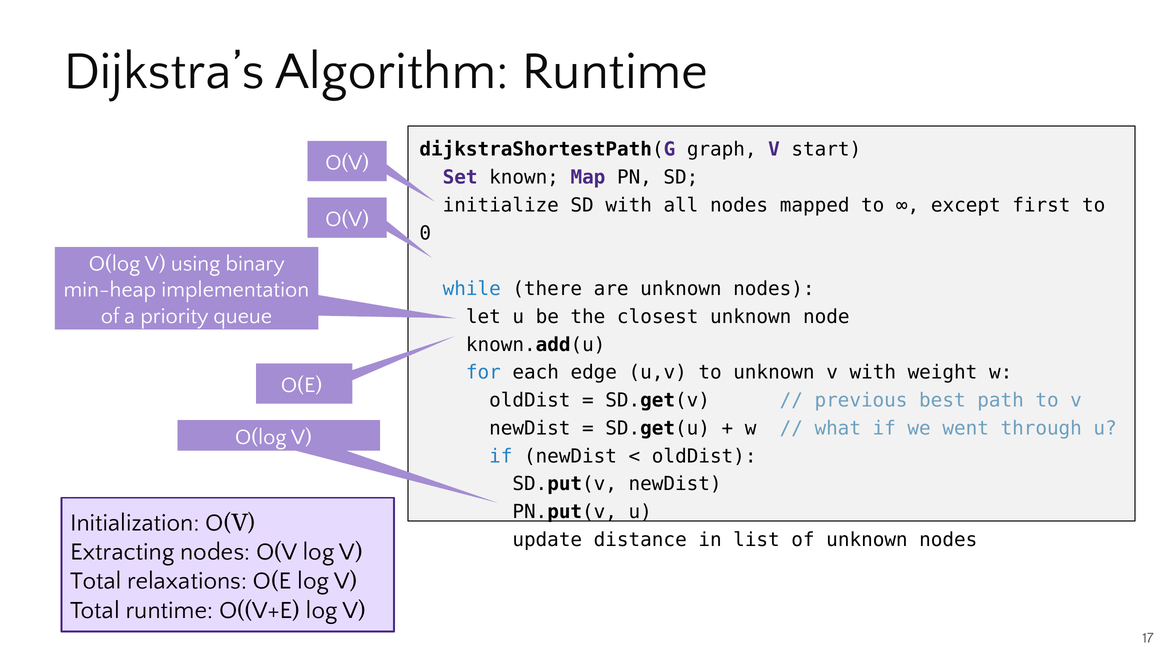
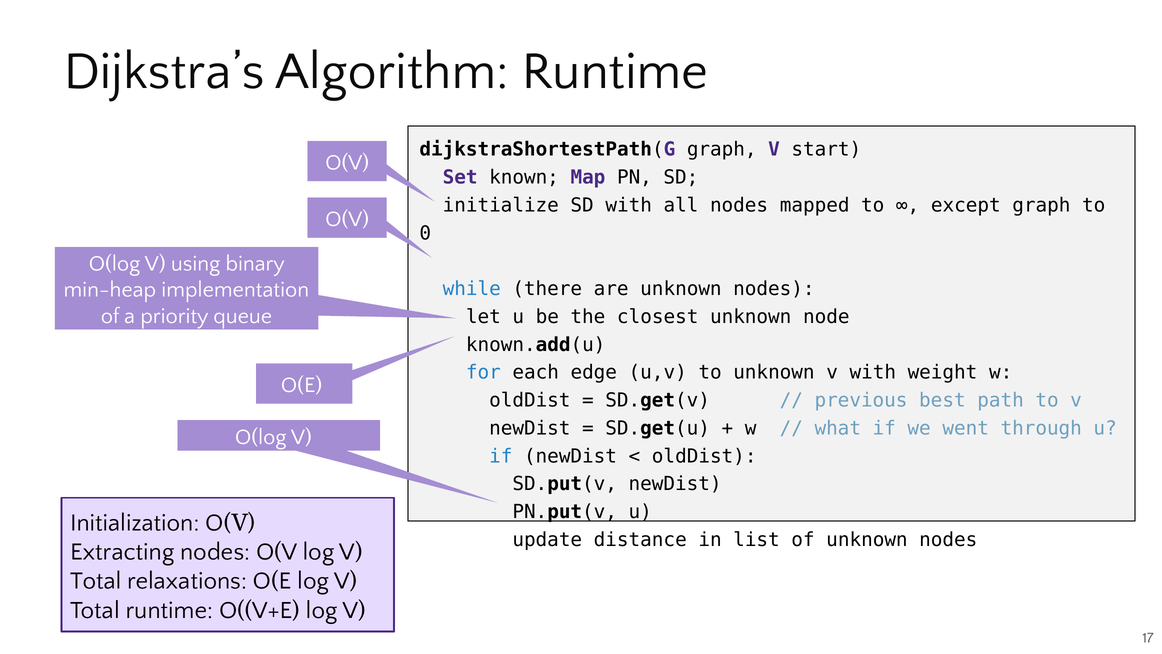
except first: first -> graph (1041, 205)
